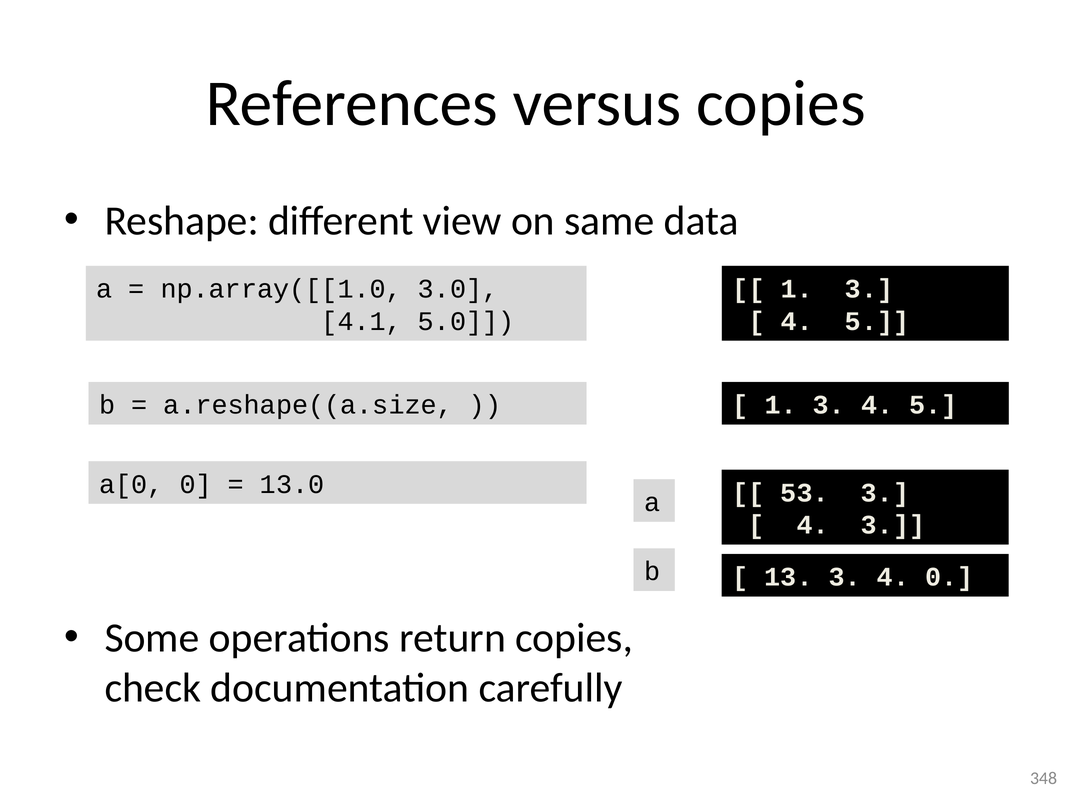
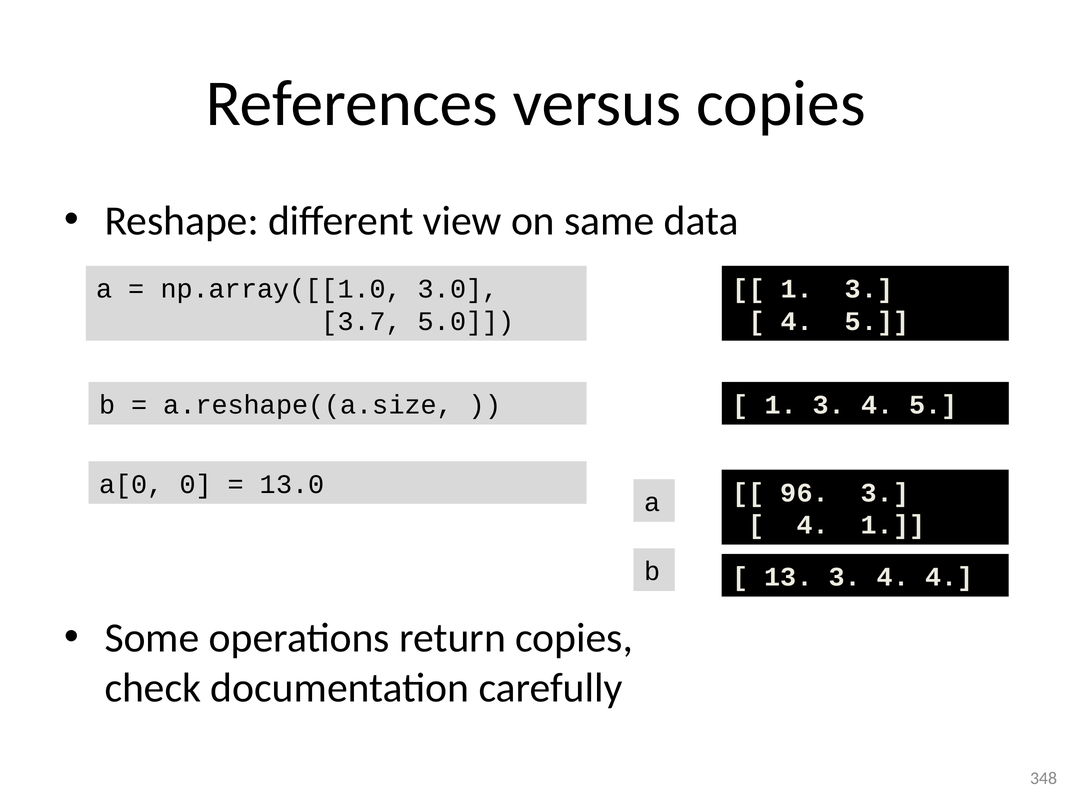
4.1: 4.1 -> 3.7 (362, 321)
53: 53 -> 96 (805, 493)
4 3: 3 -> 1 (893, 525)
4 0: 0 -> 4 (949, 577)
